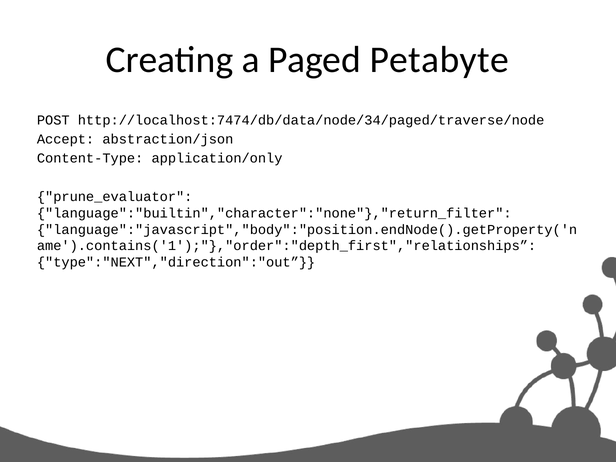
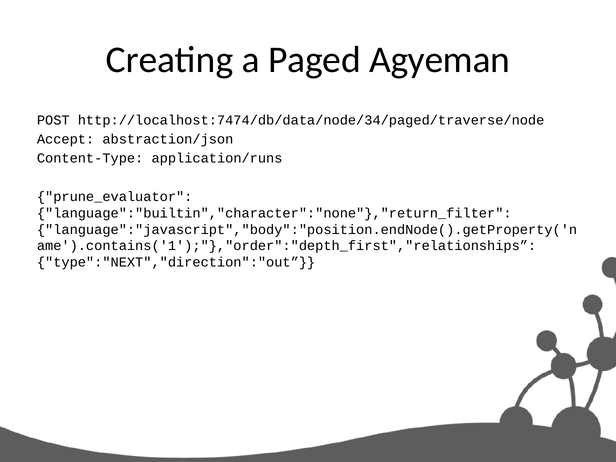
Petabyte: Petabyte -> Agyeman (440, 60)
application/only: application/only -> application/runs (217, 158)
